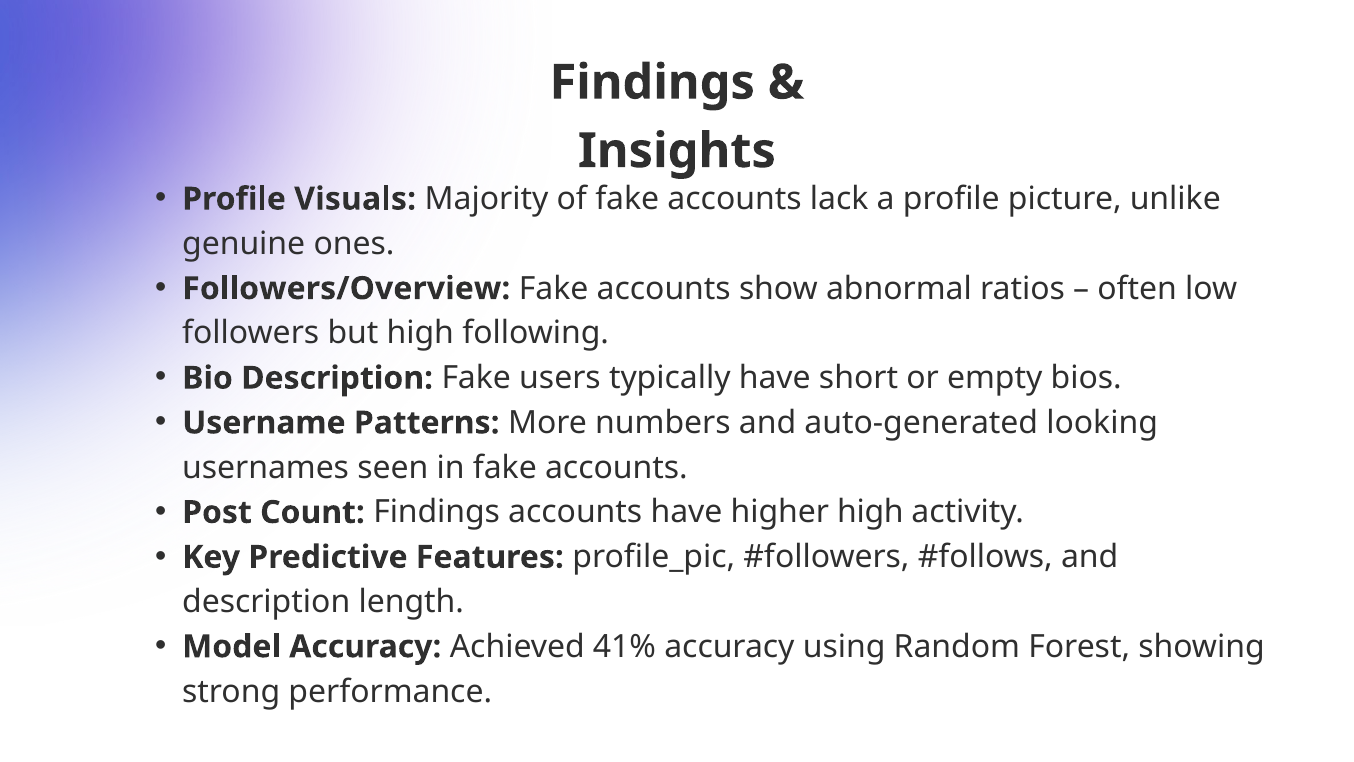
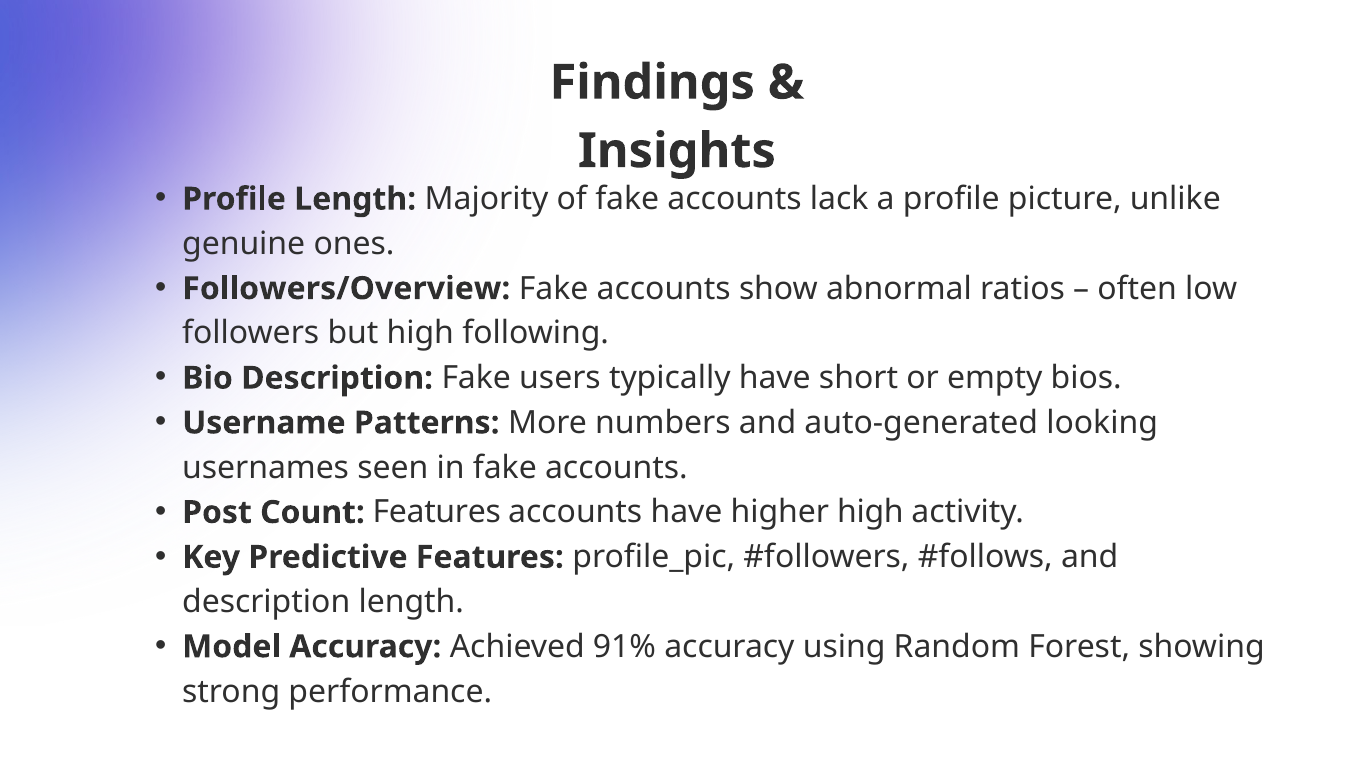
Profile Visuals: Visuals -> Length (355, 199)
Count Findings: Findings -> Features (437, 512)
41%: 41% -> 91% (624, 646)
